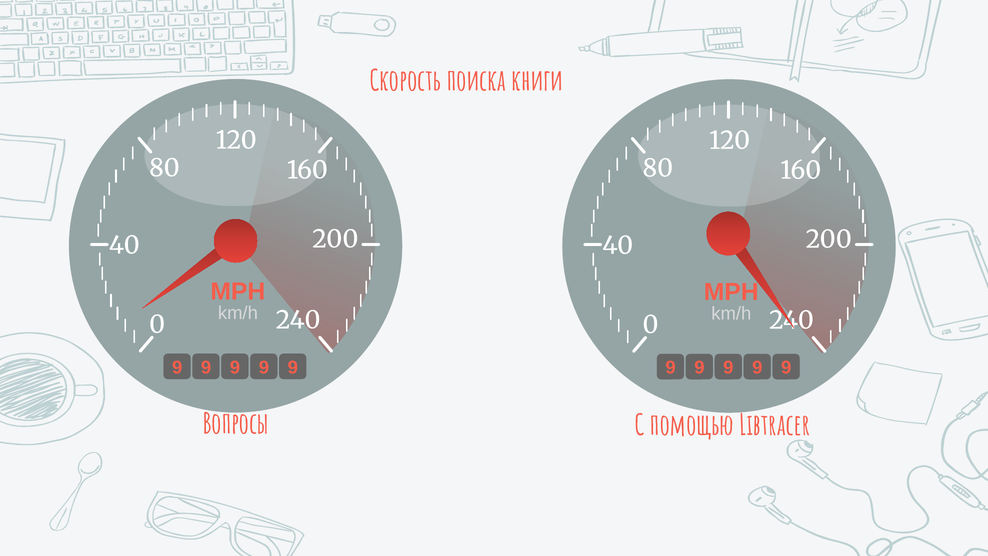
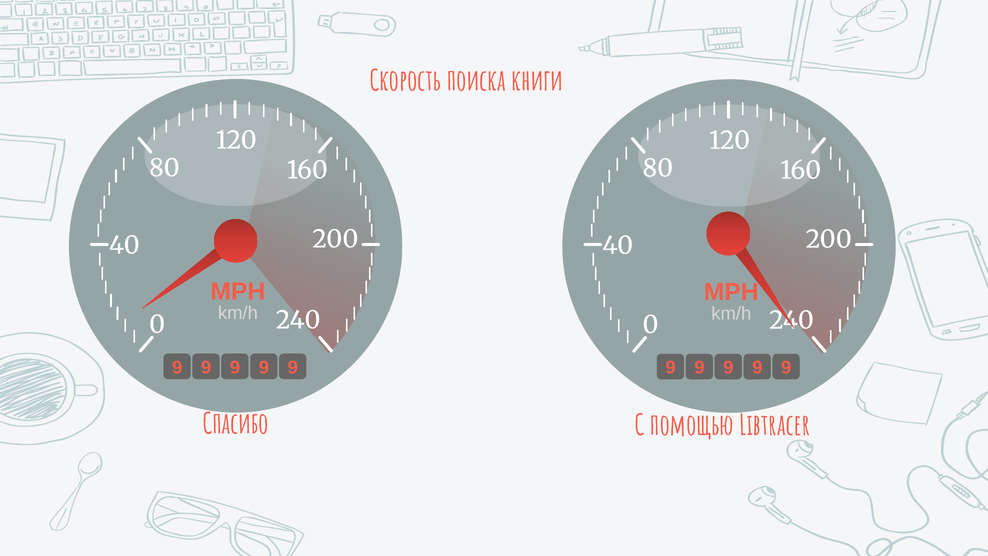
Вопросы: Вопросы -> Спасибо (236, 424)
